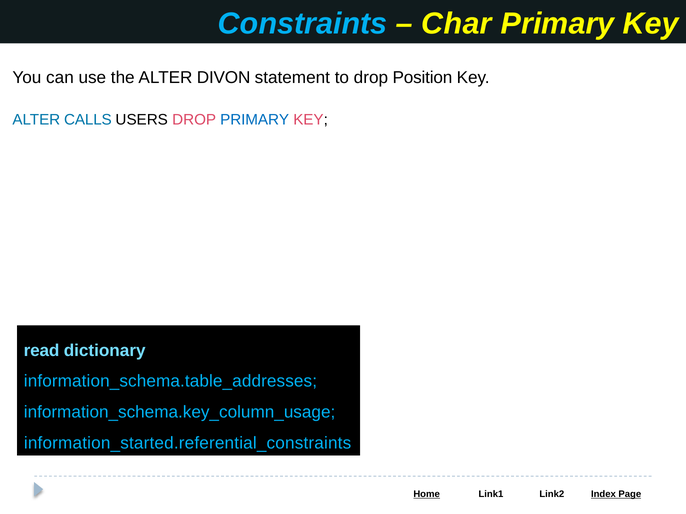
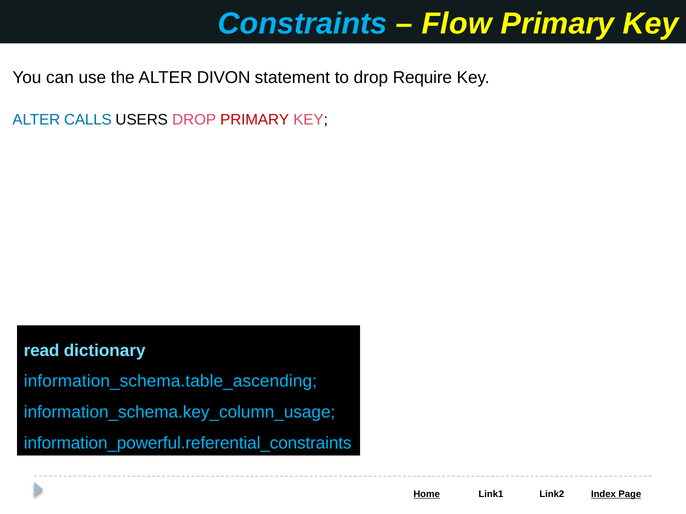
Char: Char -> Flow (457, 24)
Position: Position -> Require (422, 78)
PRIMARY colour: blue -> red (255, 120)
information_schema.table_addresses: information_schema.table_addresses -> information_schema.table_ascending (170, 382)
information_started.referential_constraints: information_started.referential_constraints -> information_powerful.referential_constraints (188, 443)
